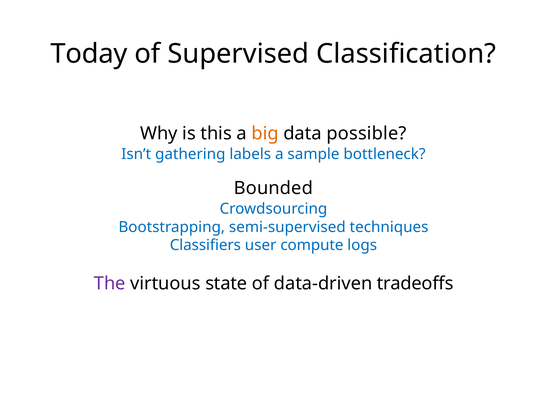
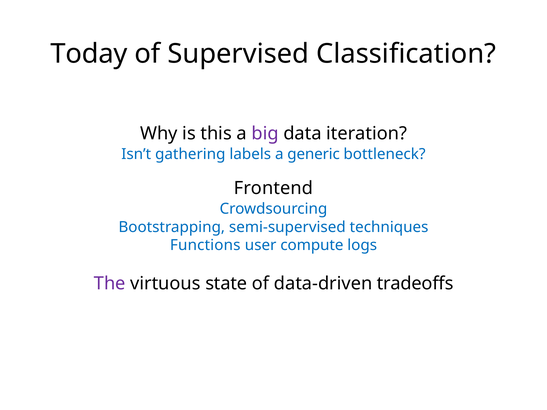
big colour: orange -> purple (265, 133)
possible: possible -> iteration (367, 133)
sample: sample -> generic (314, 154)
Bounded: Bounded -> Frontend (273, 188)
Classifiers: Classifiers -> Functions (205, 245)
